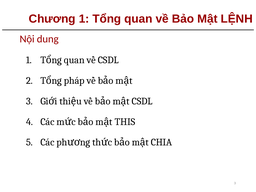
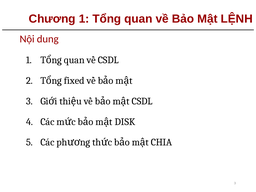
pháp: pháp -> fixed (74, 81)
THIS: THIS -> DISK (125, 122)
